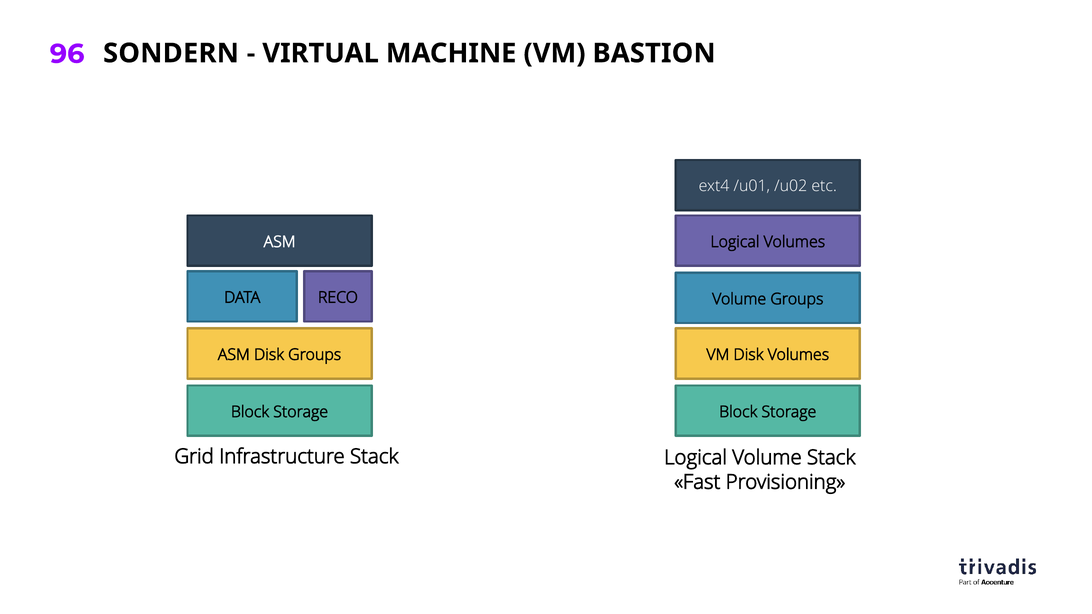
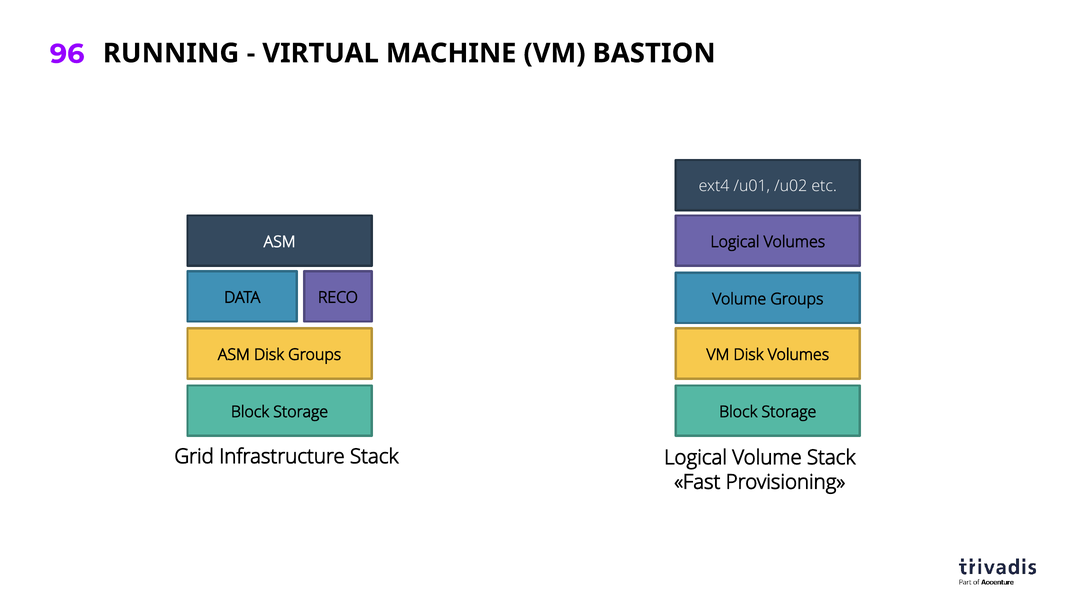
SONDERN: SONDERN -> RUNNING (171, 53)
